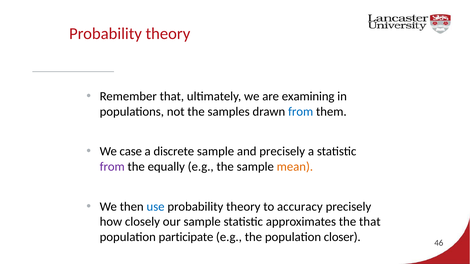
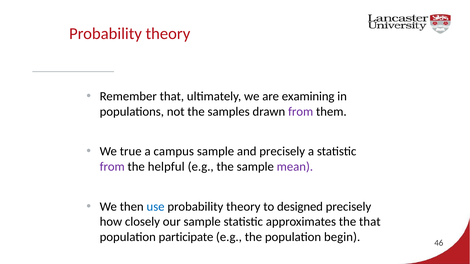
from colour: blue -> purple (301, 112)
case: case -> true (131, 152)
discrete: discrete -> campus (174, 152)
equally: equally -> helpful (166, 167)
mean colour: orange -> purple (295, 167)
accuracy: accuracy -> designed (300, 207)
closer: closer -> begin (342, 237)
